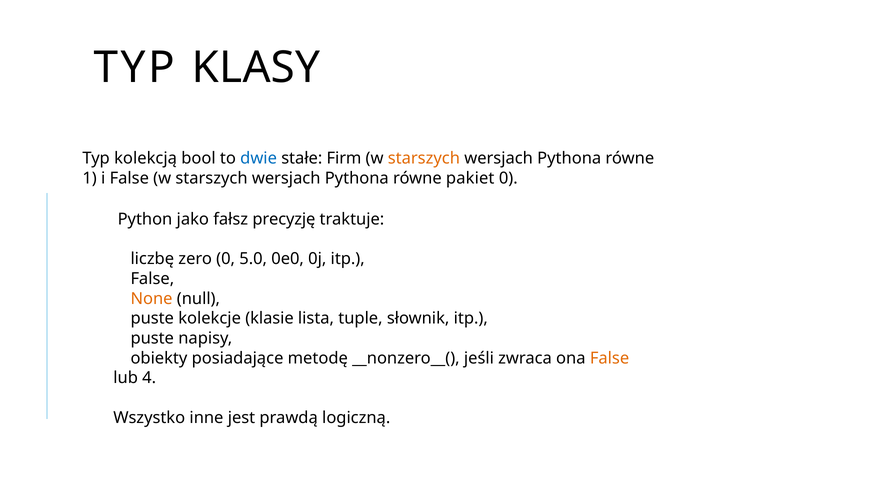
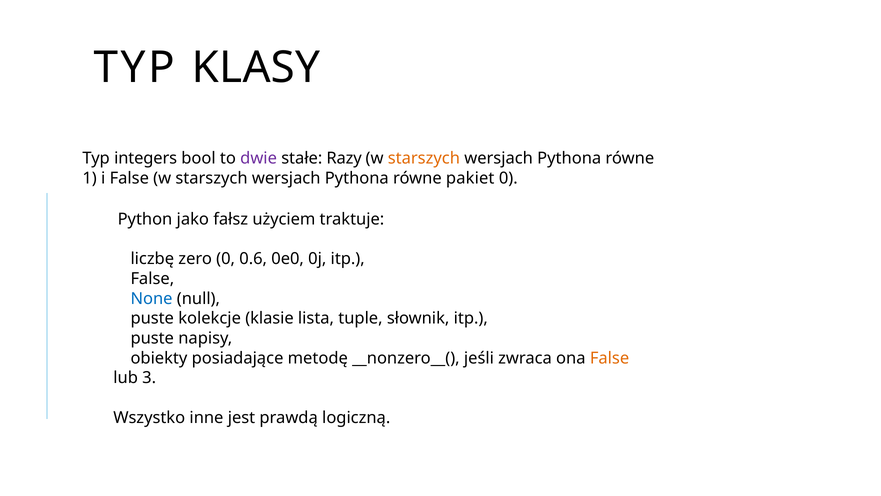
kolekcją: kolekcją -> integers (146, 158)
dwie colour: blue -> purple (259, 158)
Firm: Firm -> Razy (344, 158)
precyzję: precyzję -> użyciem (284, 219)
5.0: 5.0 -> 0.6 (253, 259)
None colour: orange -> blue (152, 298)
4: 4 -> 3 (149, 378)
